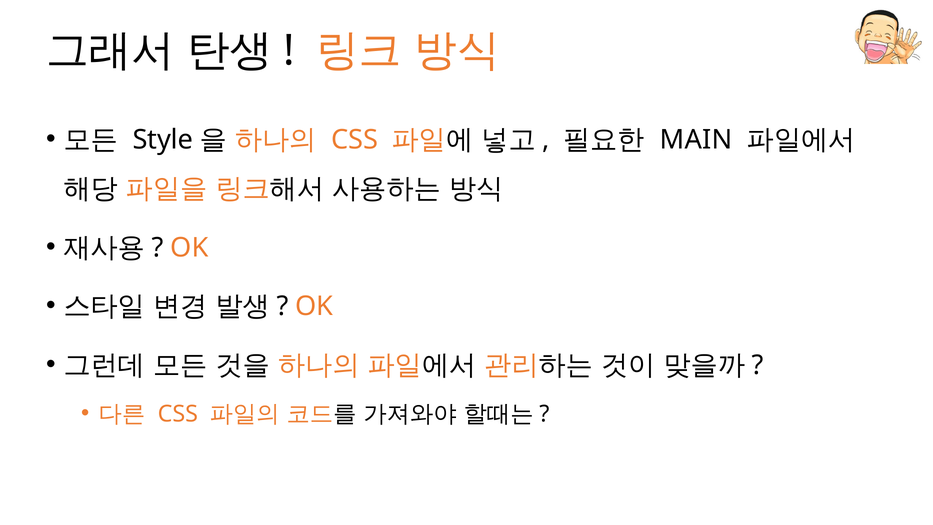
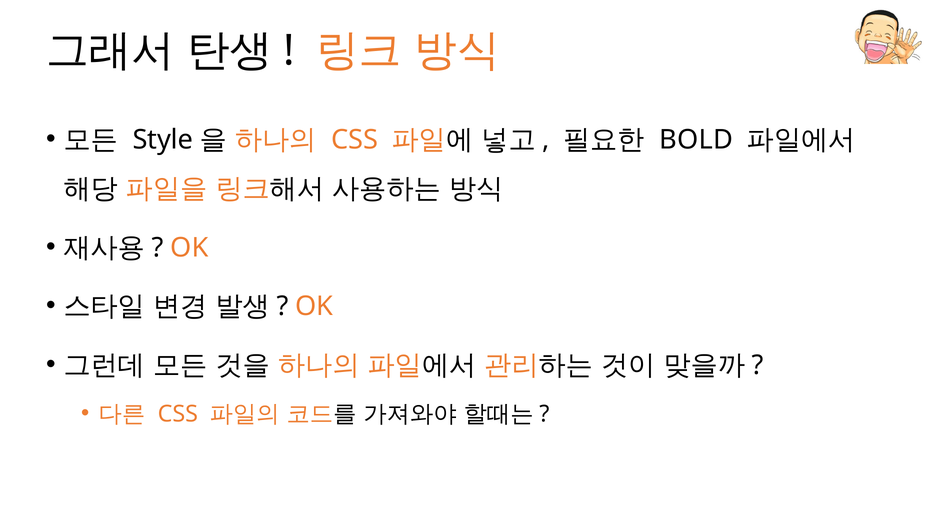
MAIN: MAIN -> BOLD (696, 140)
